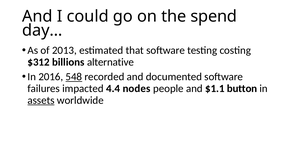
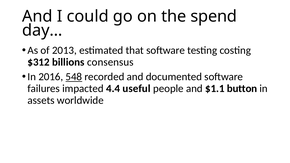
alternative: alternative -> consensus (110, 62)
nodes: nodes -> useful (137, 89)
assets underline: present -> none (41, 100)
